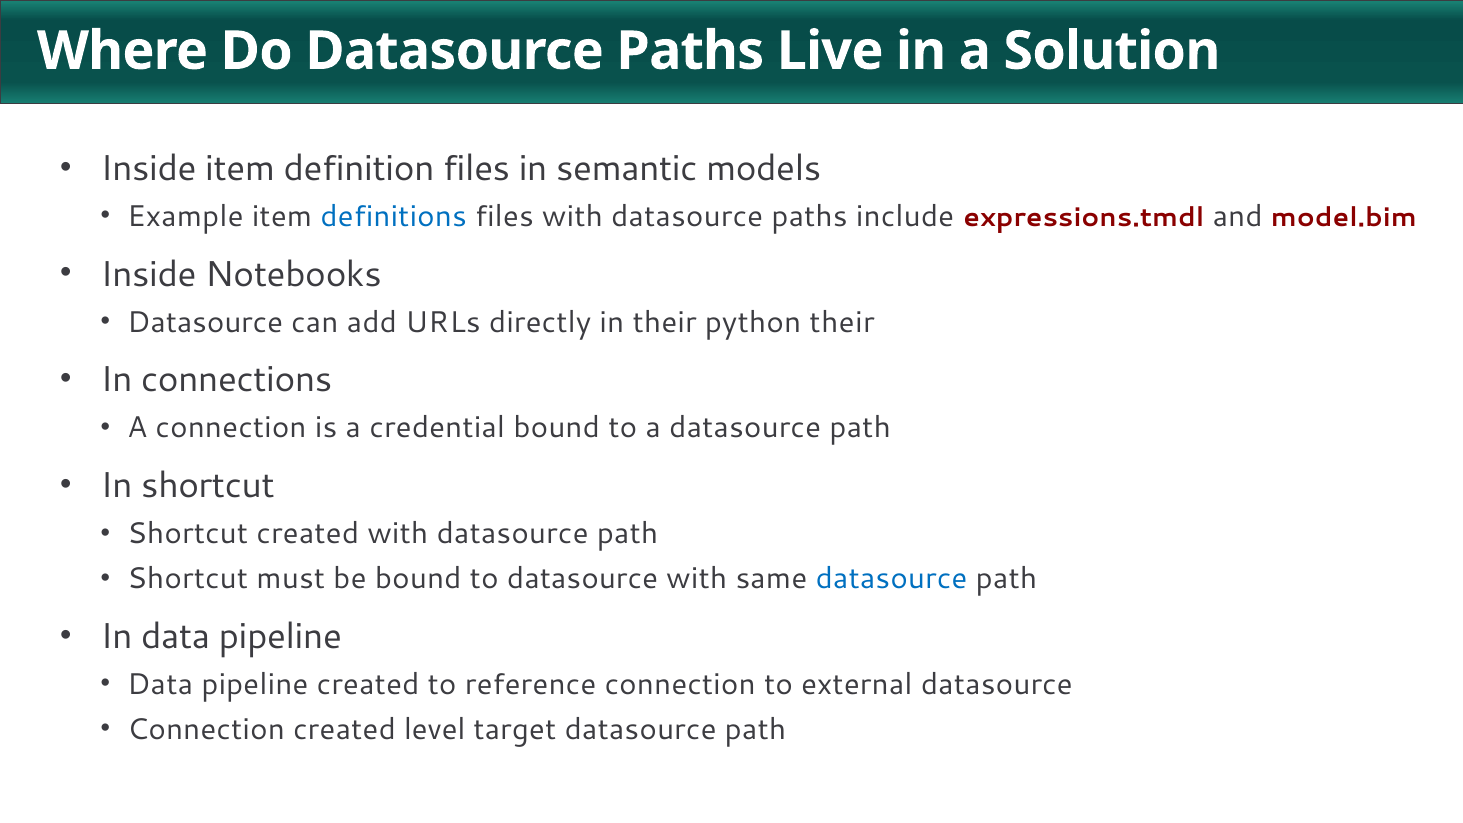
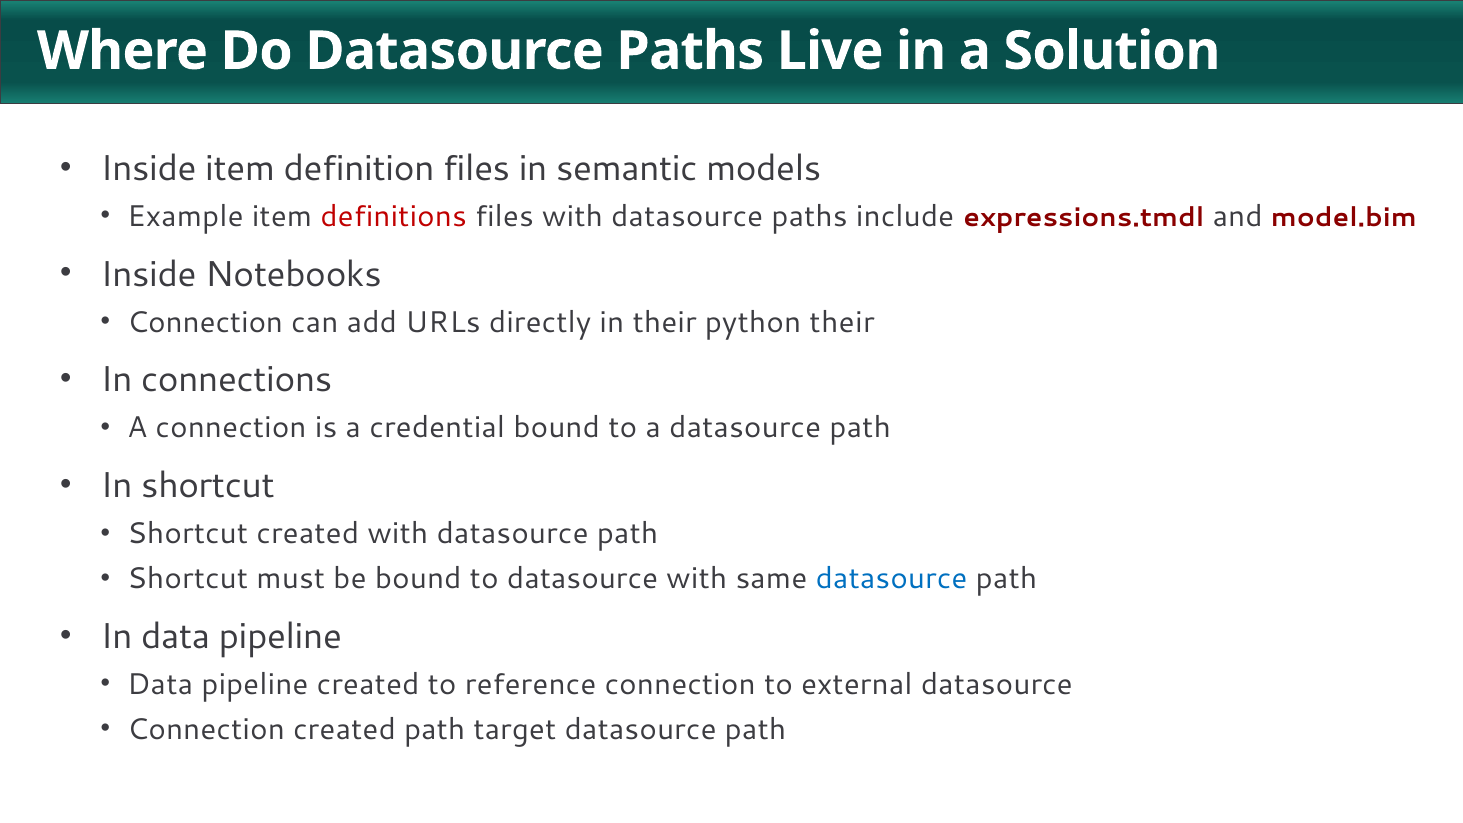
definitions colour: blue -> red (394, 216)
Datasource: Datasource -> Connection (205, 322)
created level: level -> path (435, 729)
